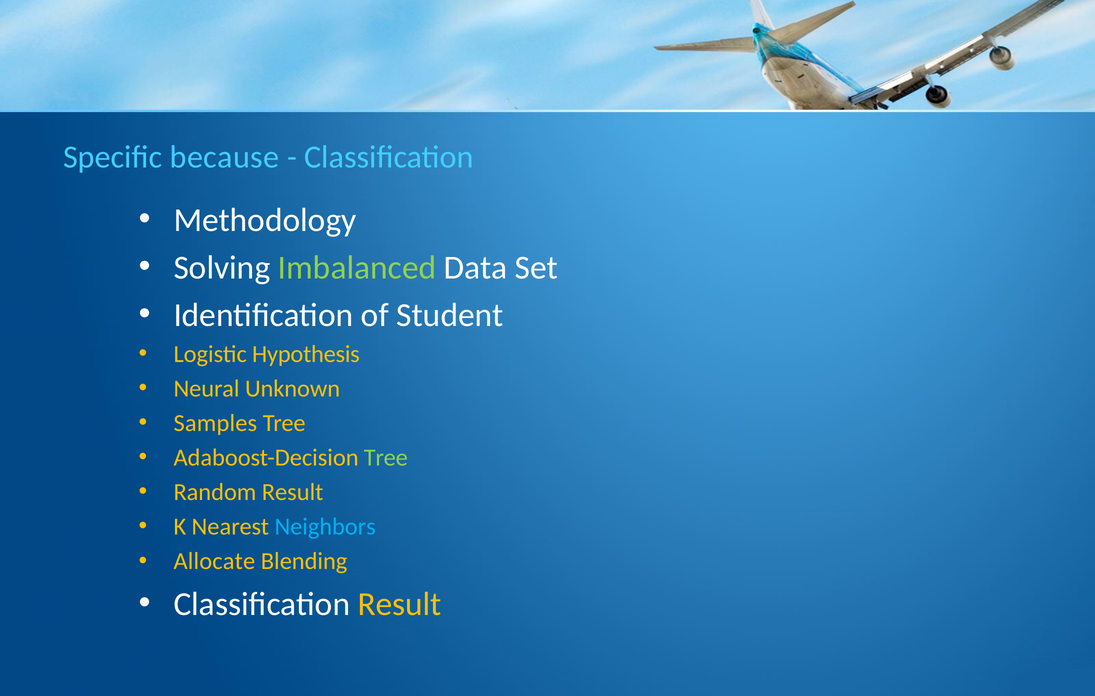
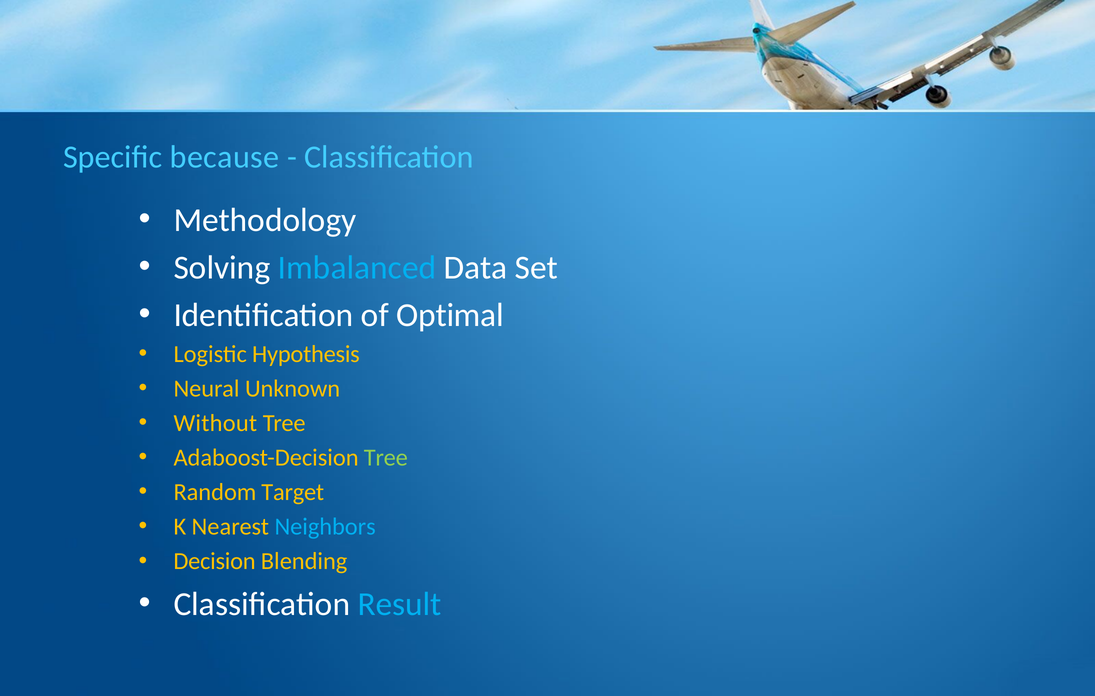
Imbalanced colour: light green -> light blue (357, 267)
Student: Student -> Optimal (450, 315)
Samples: Samples -> Without (215, 423)
Random Result: Result -> Target (293, 492)
Allocate: Allocate -> Decision (215, 561)
Result colour: yellow -> light blue (400, 603)
